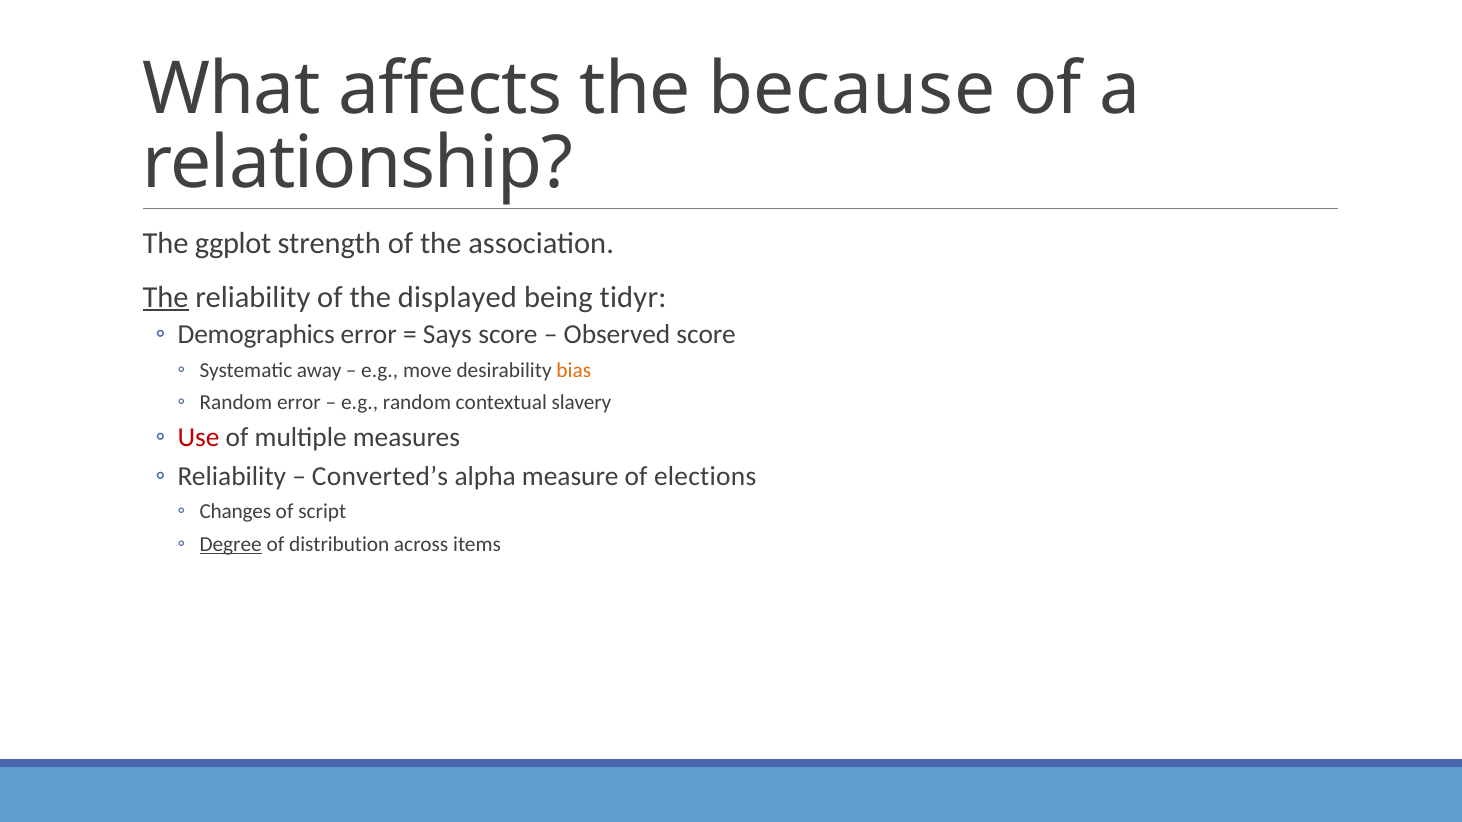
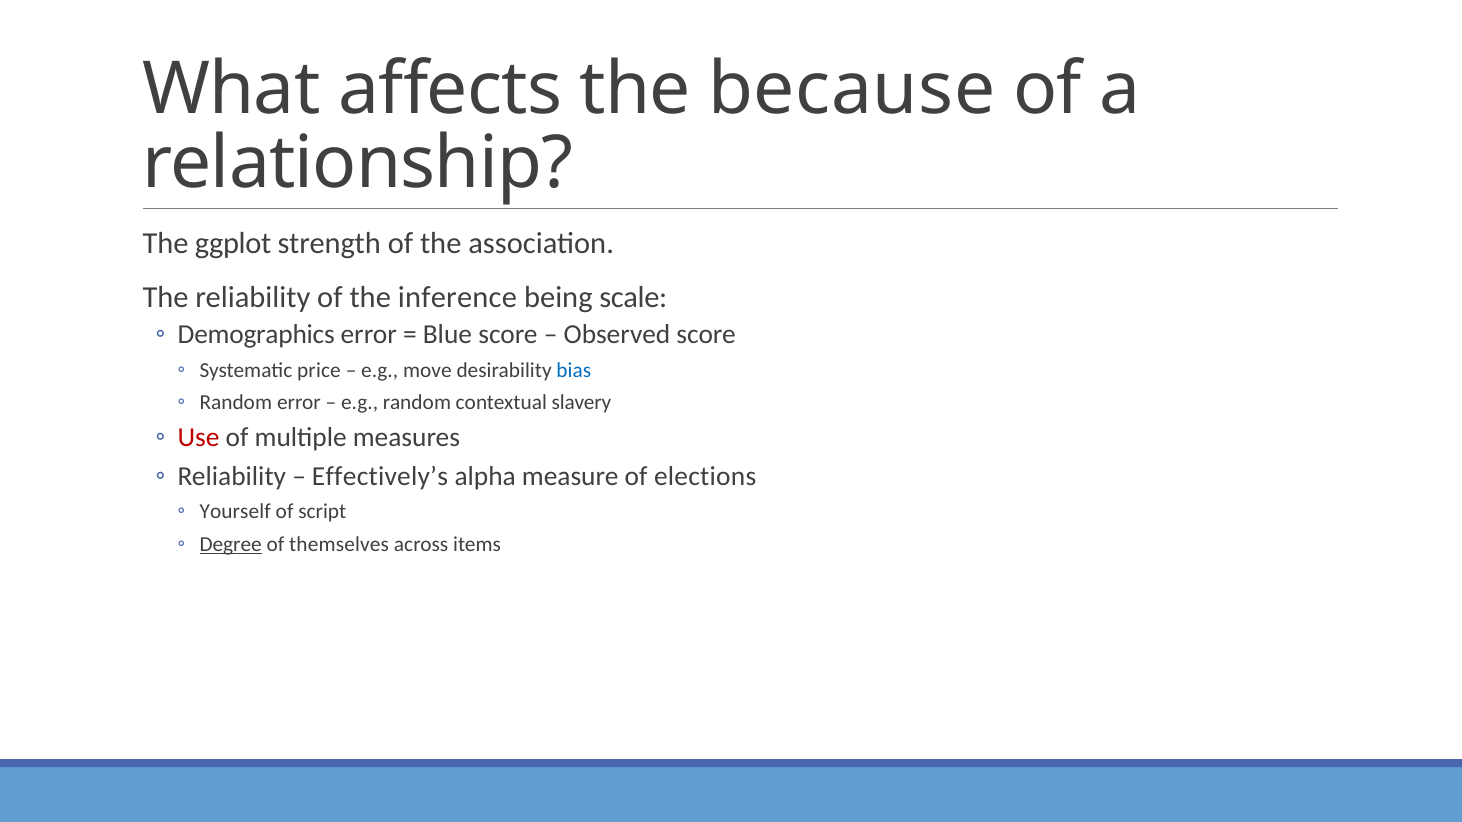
The underline: present -> none (166, 297)
displayed: displayed -> inference (457, 297)
tidyr: tidyr -> scale (633, 297)
Says: Says -> Blue (447, 335)
away: away -> price (319, 370)
bias colour: orange -> blue (574, 370)
Converted’s: Converted’s -> Effectively’s (380, 477)
Changes: Changes -> Yourself (235, 512)
distribution: distribution -> themselves (339, 544)
